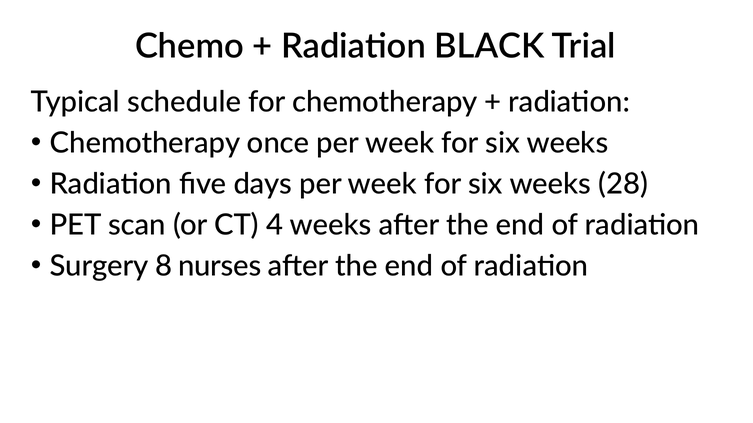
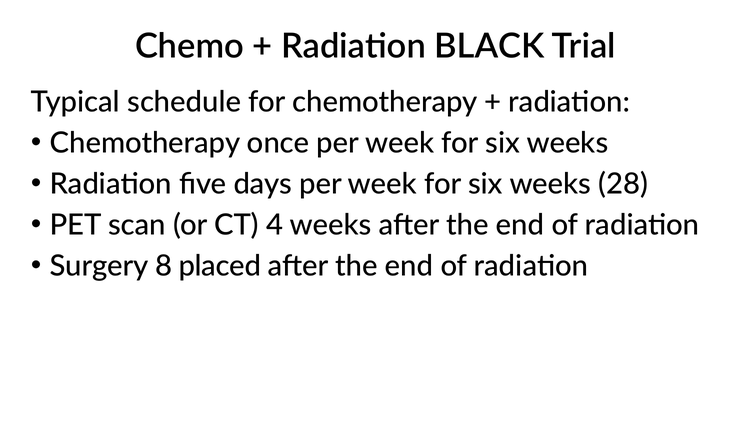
nurses: nurses -> placed (220, 267)
